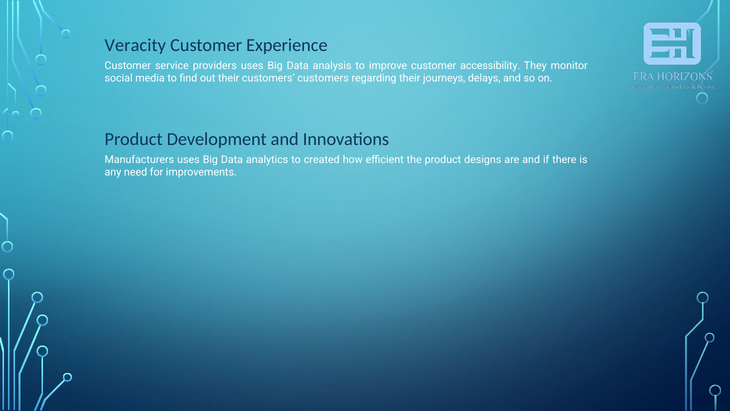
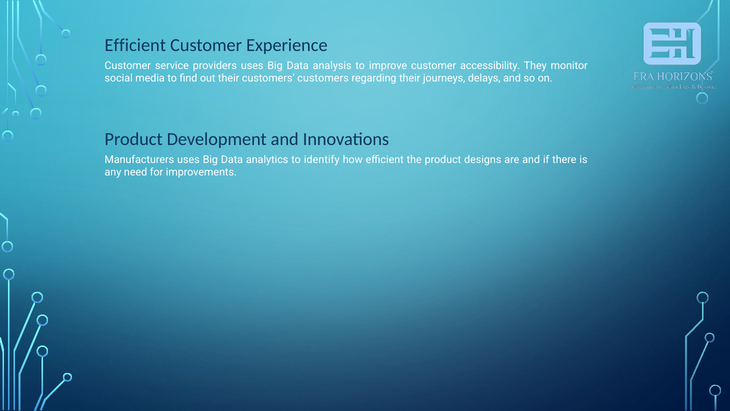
Veracity: Veracity -> Efficient (135, 45)
created: created -> identify (322, 159)
